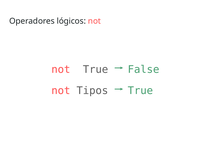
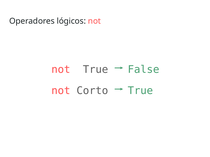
Tipos: Tipos -> Corto (92, 91)
